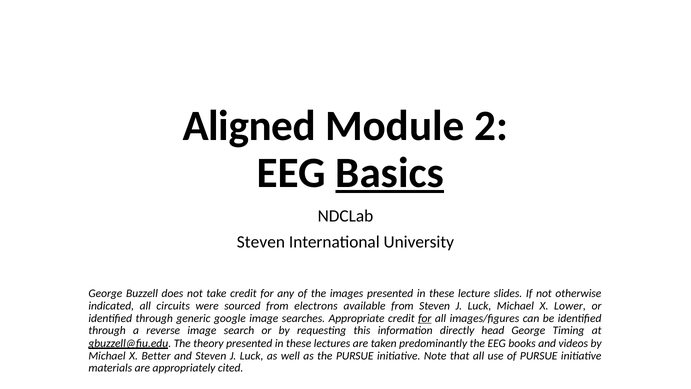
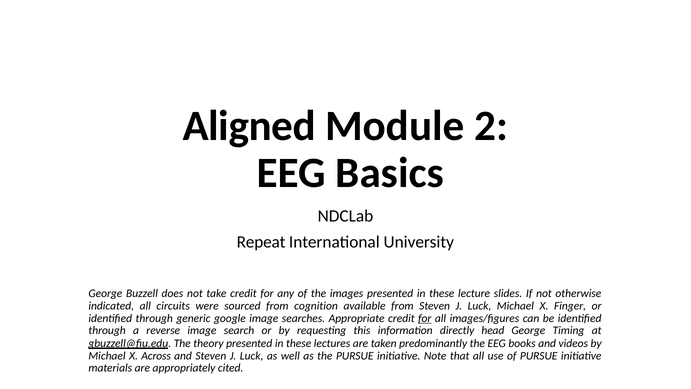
Basics underline: present -> none (390, 173)
Steven: Steven -> Repeat (261, 242)
electrons: electrons -> cognition (316, 306)
Lower: Lower -> Finger (570, 306)
Better: Better -> Across (156, 355)
